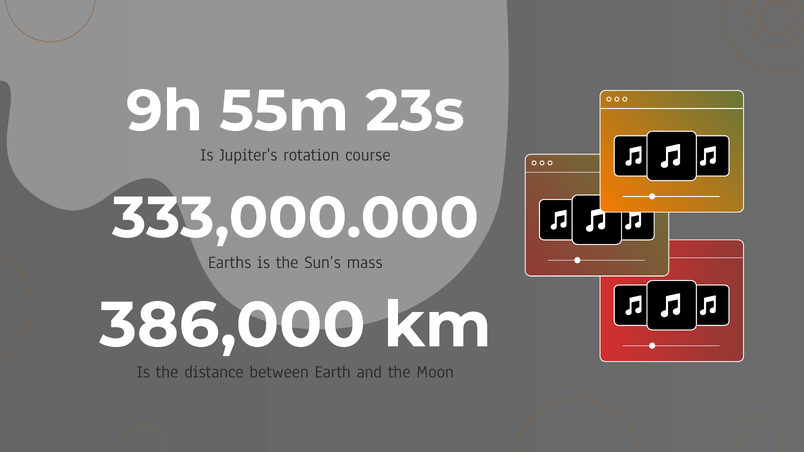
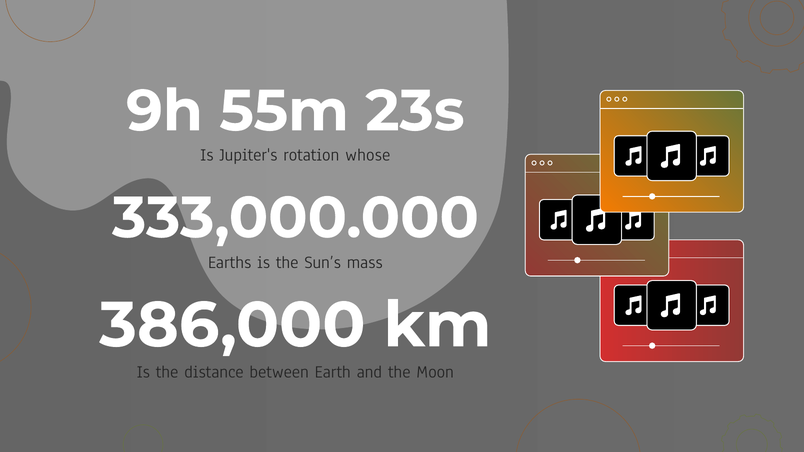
course: course -> whose (368, 155)
